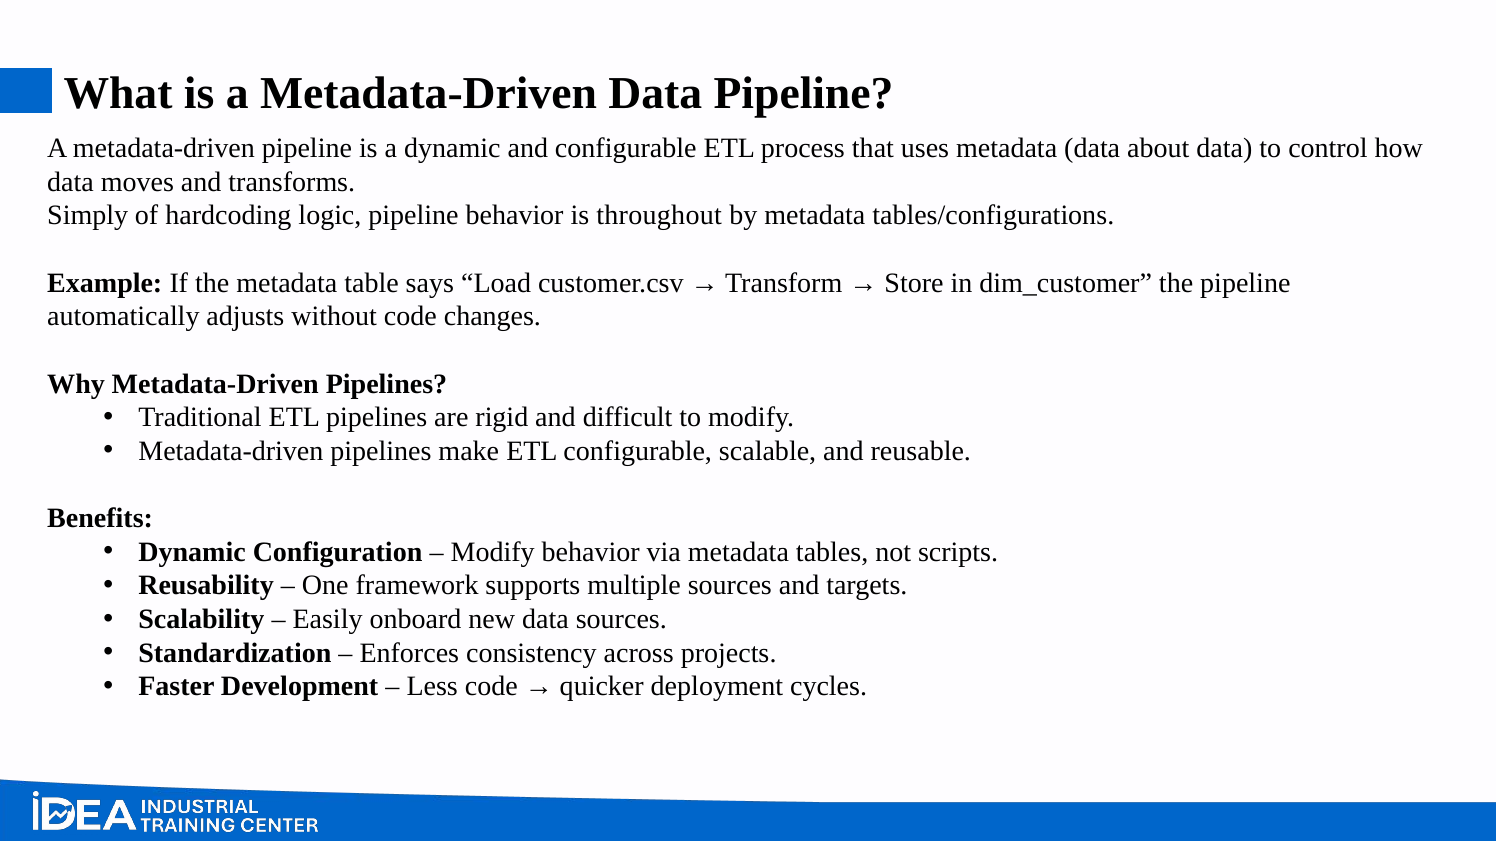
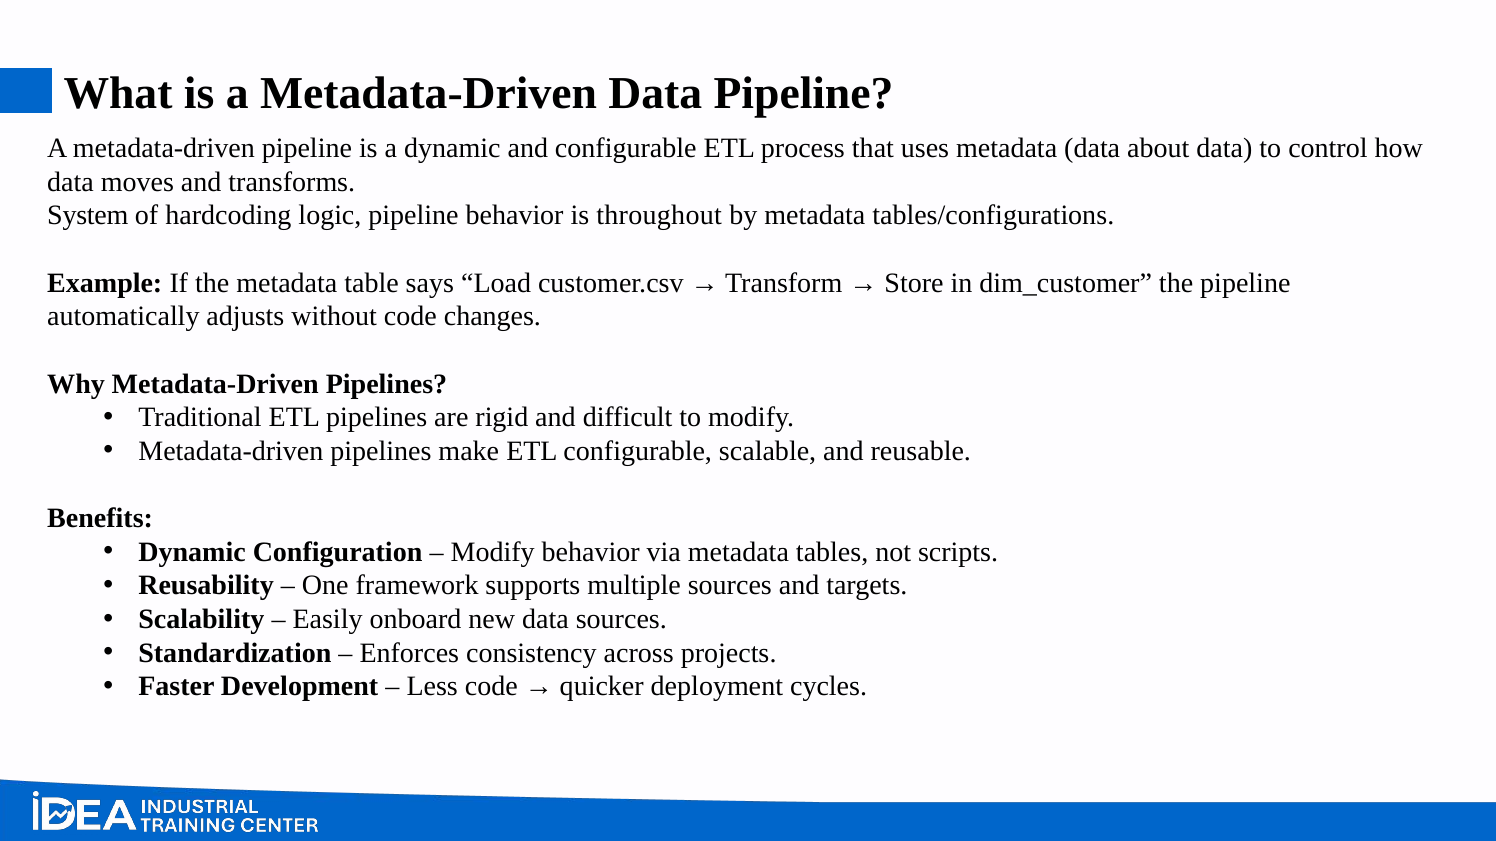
Simply: Simply -> System (88, 216)
